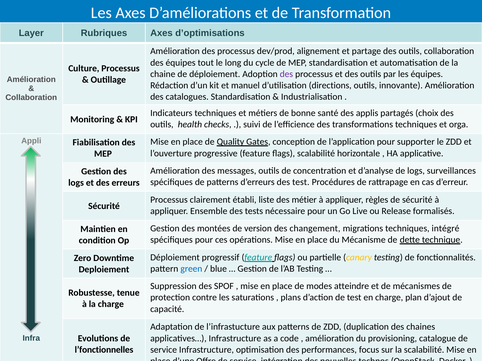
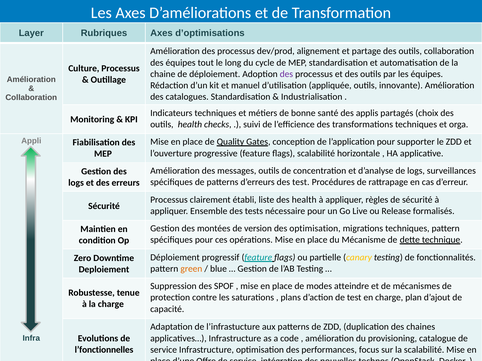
directions: directions -> appliquée (330, 86)
des métier: métier -> health (304, 200)
des changement: changement -> optimisation (315, 229)
techniques intégré: intégré -> pattern (446, 229)
green colour: blue -> orange (191, 269)
